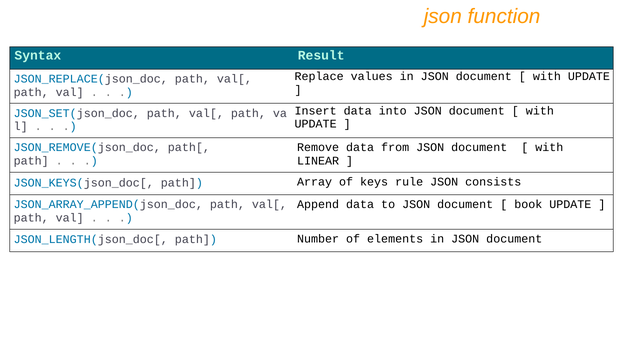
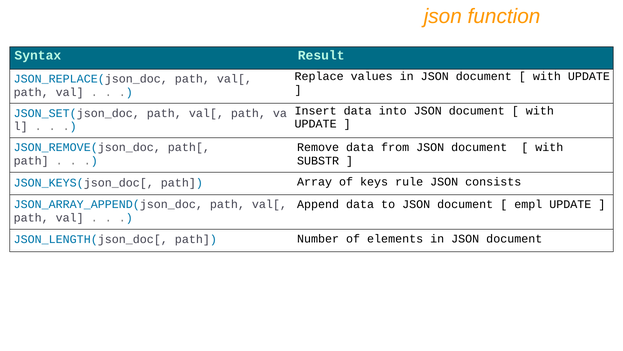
LINEAR: LINEAR -> SUBSTR (318, 161)
book: book -> empl (528, 204)
